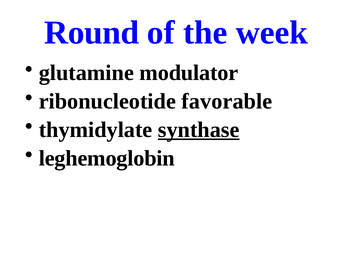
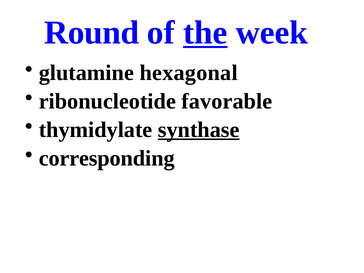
the underline: none -> present (205, 33)
modulator: modulator -> hexagonal (189, 73)
leghemoglobin: leghemoglobin -> corresponding (107, 158)
